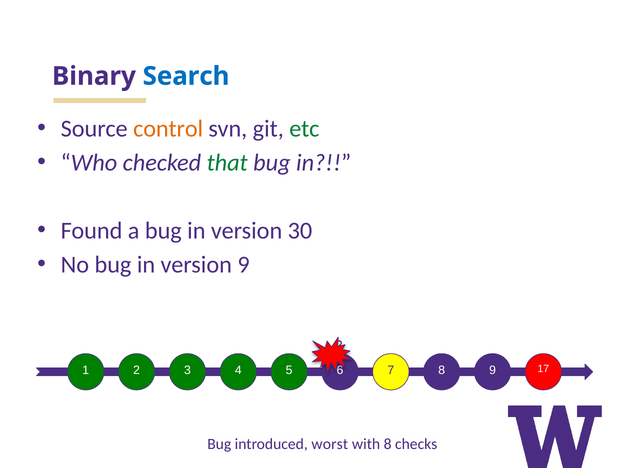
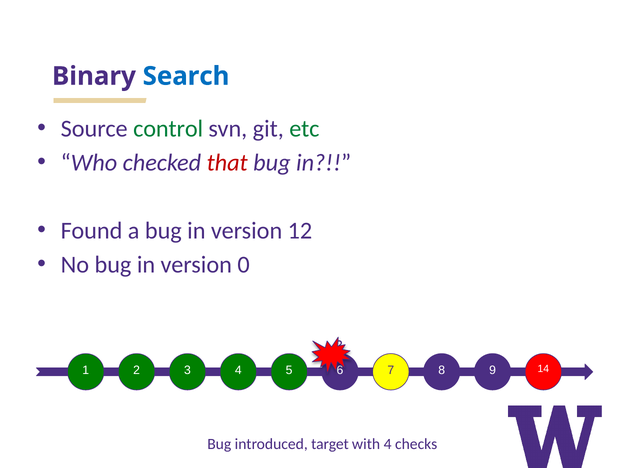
control colour: orange -> green (168, 129)
that colour: green -> red (227, 163)
30: 30 -> 12 (300, 231)
version 9: 9 -> 0 (244, 265)
17: 17 -> 14 (543, 369)
worst: worst -> target (330, 444)
with 8: 8 -> 4 (388, 444)
